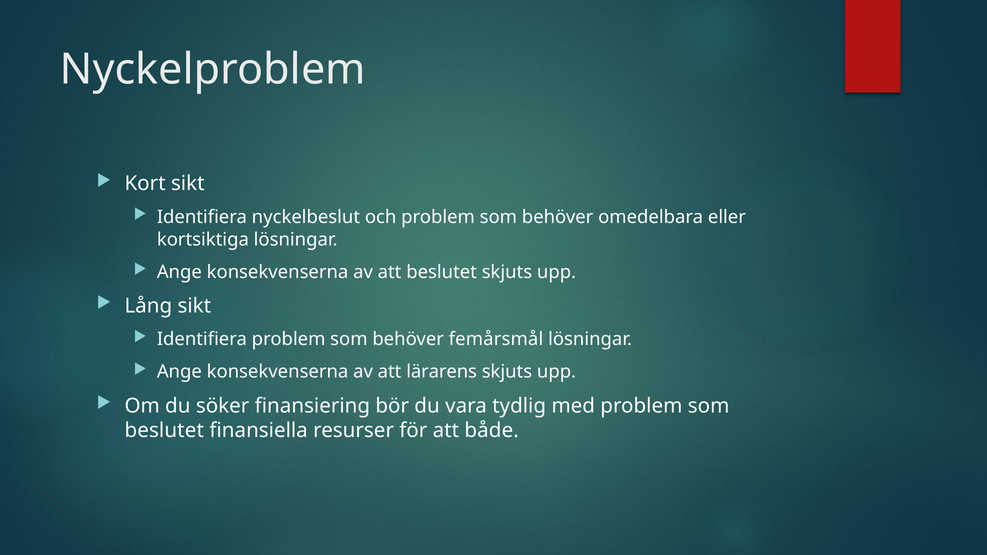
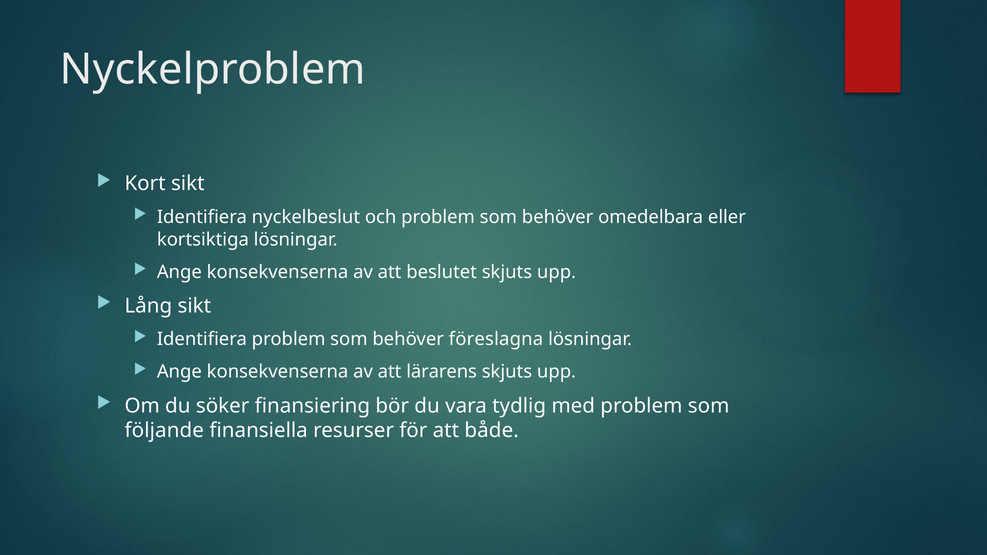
femårsmål: femårsmål -> föreslagna (496, 340)
beslutet: beslutet -> följande (164, 431)
